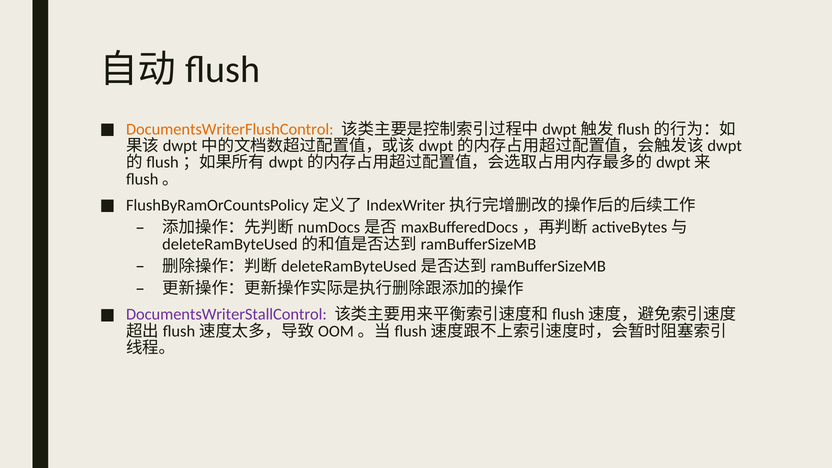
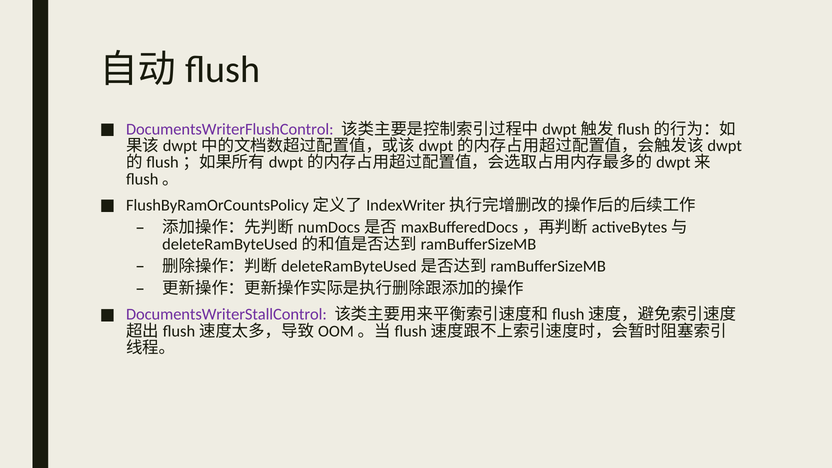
DocumentsWriterFlushControl colour: orange -> purple (230, 129)
